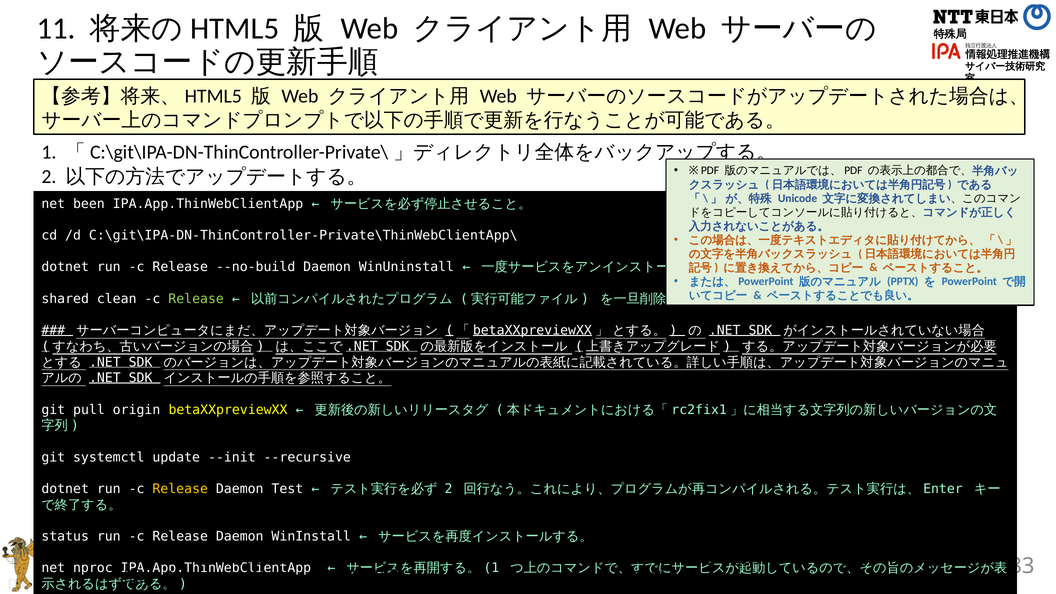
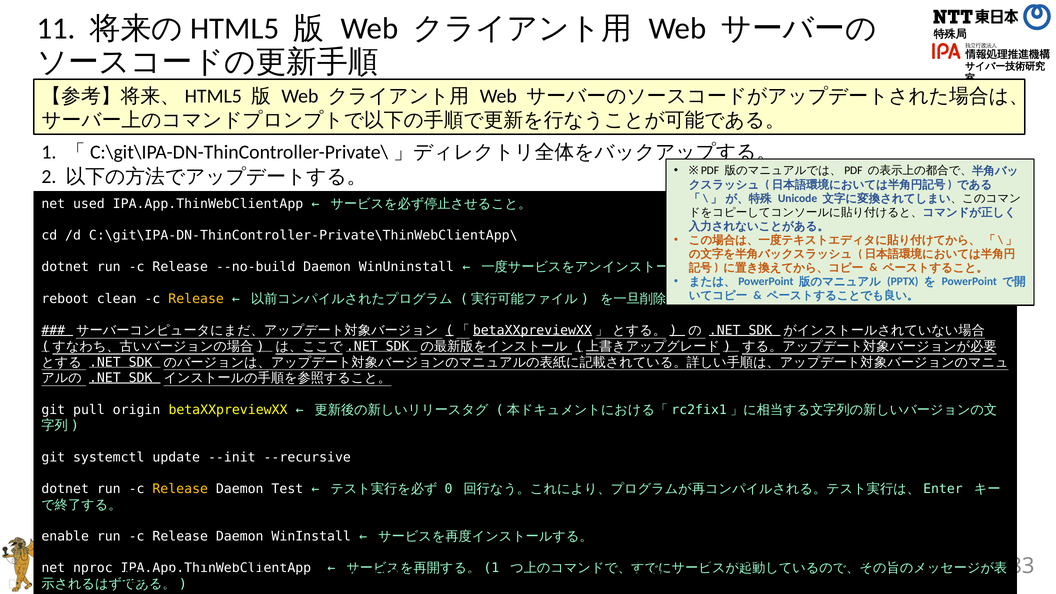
been: been -> used (89, 204)
shared: shared -> reboot (65, 299)
Release colour: light green -> yellow (196, 299)
2: 2 -> 0 (449, 489)
status: status -> enable (65, 536)
